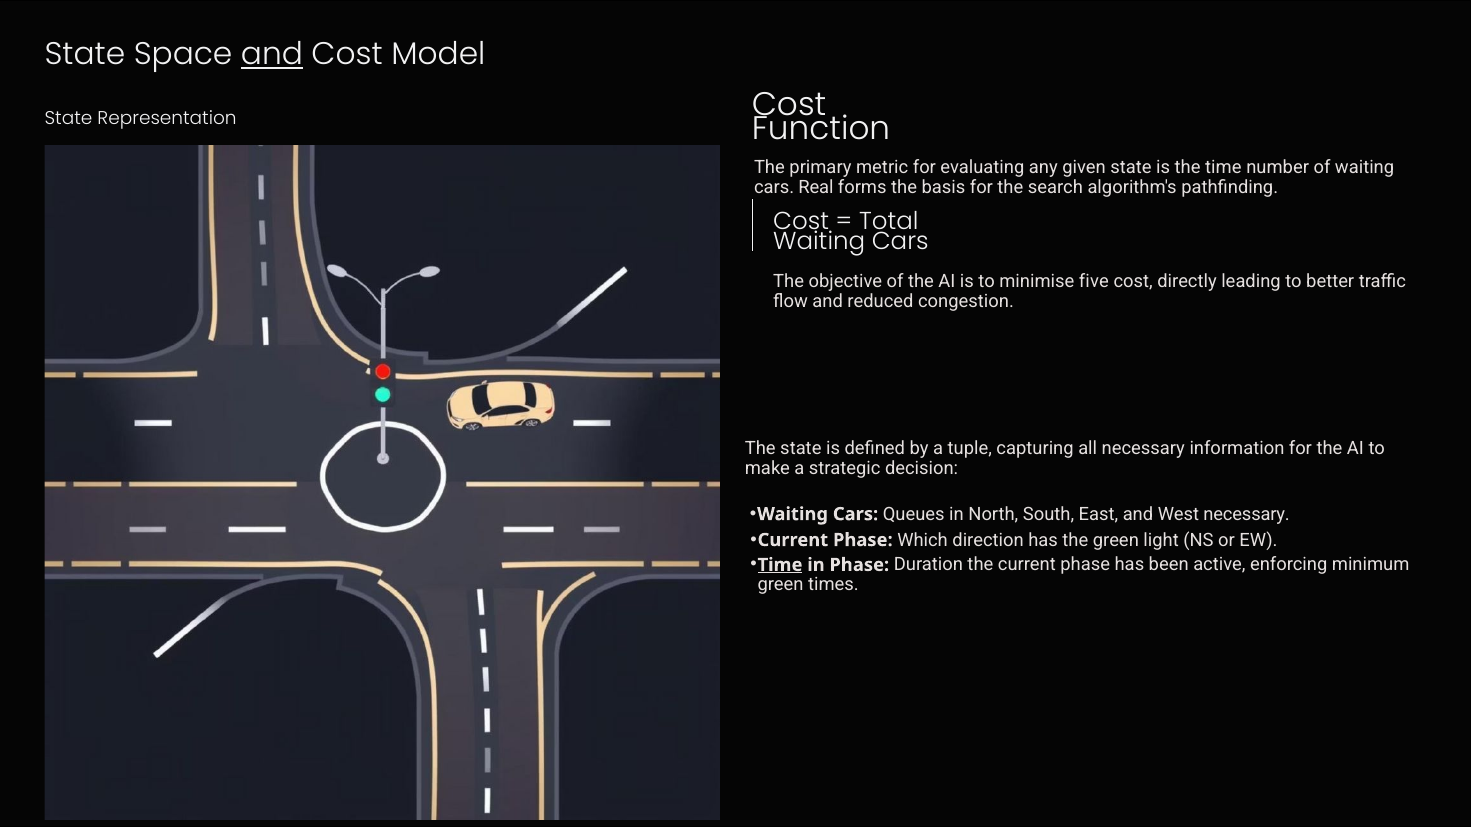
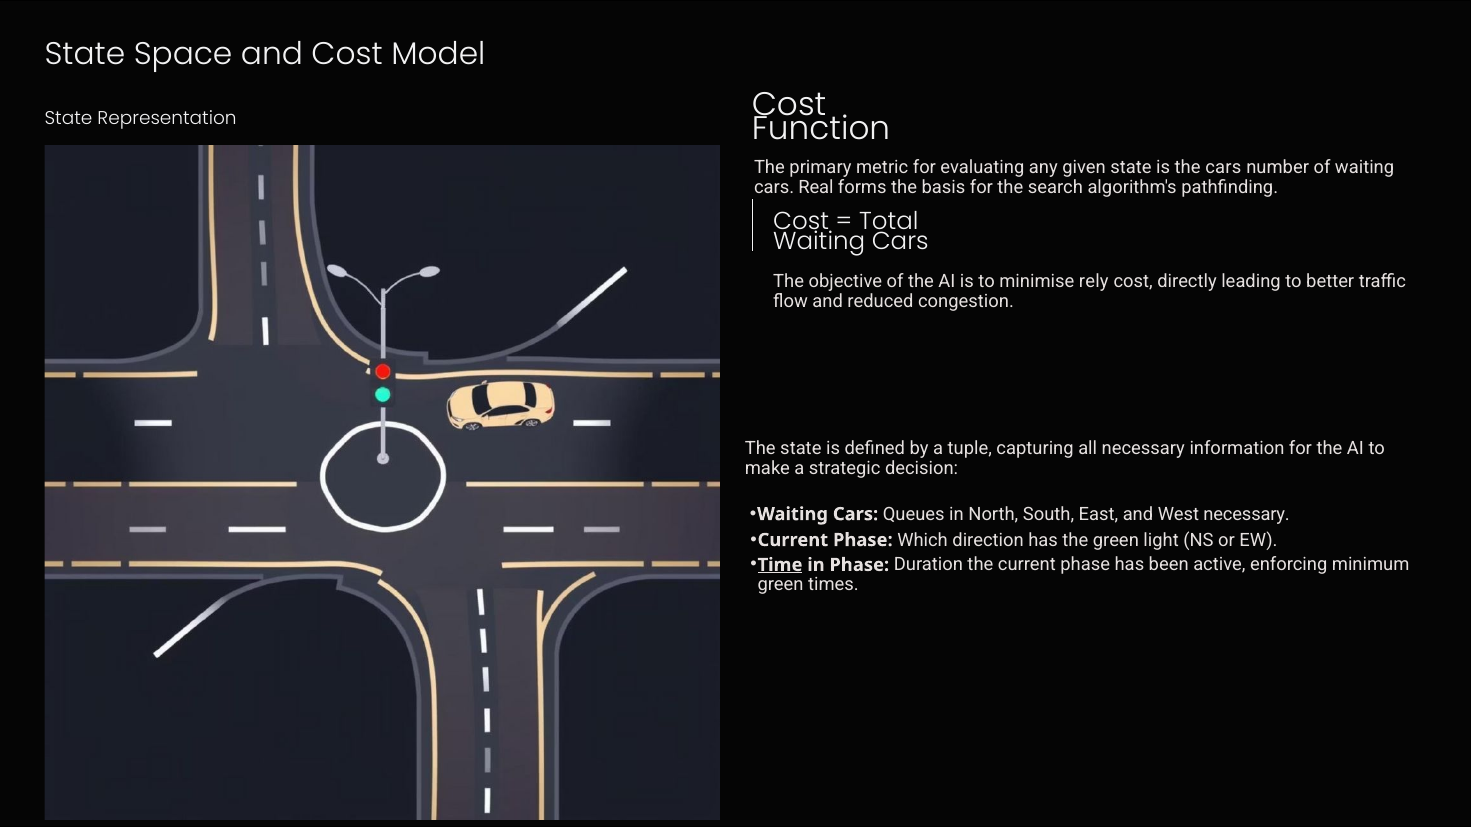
and underline: present -> none (272, 54)
the time: time -> cars (1223, 168)
five: five -> rely (1094, 282)
